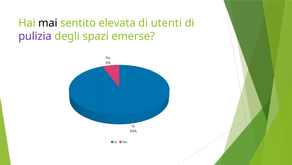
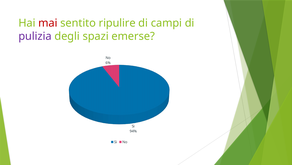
mai colour: black -> red (48, 23)
elevata: elevata -> ripulire (117, 23)
utenti: utenti -> campi (166, 23)
